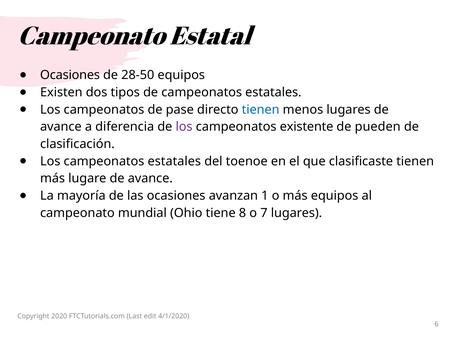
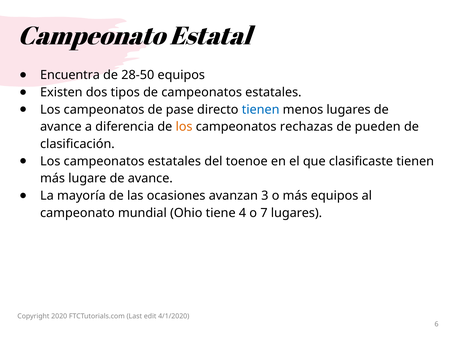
Ocasiones: Ocasiones -> Encuentra (70, 75)
los colour: purple -> orange (184, 127)
existente: existente -> rechazas (306, 127)
1: 1 -> 3 (265, 196)
8: 8 -> 4 (242, 213)
